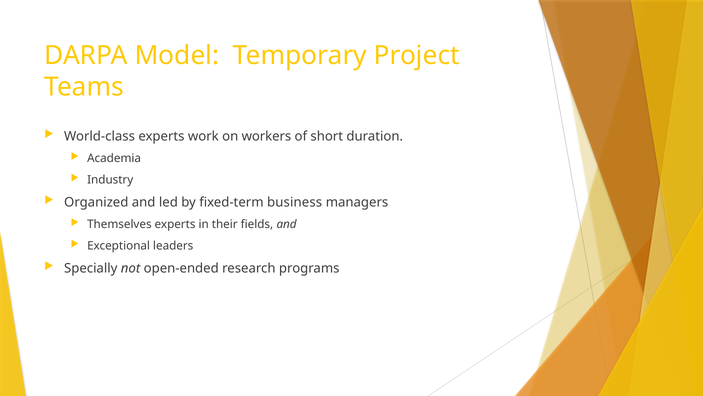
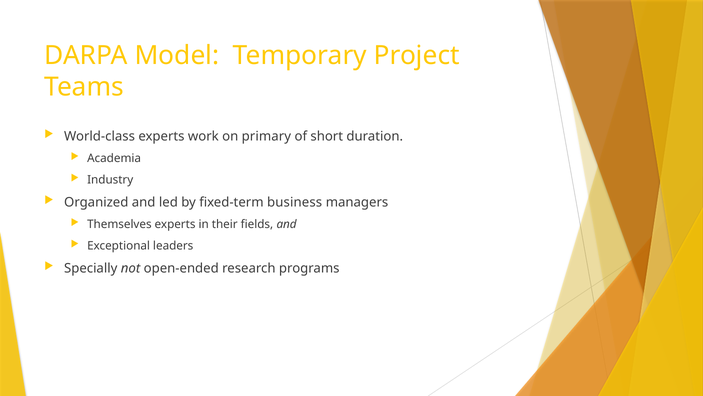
workers: workers -> primary (266, 136)
